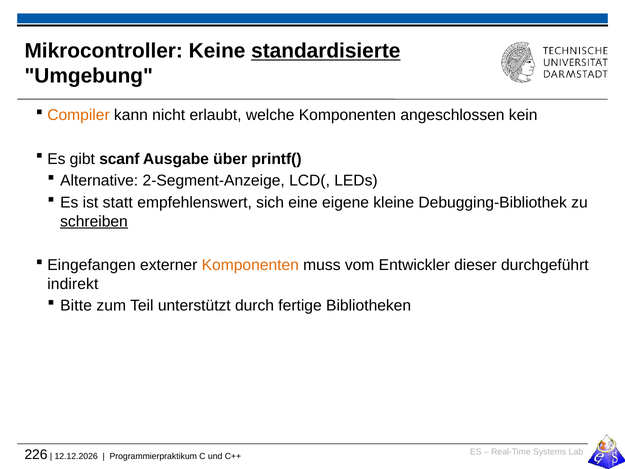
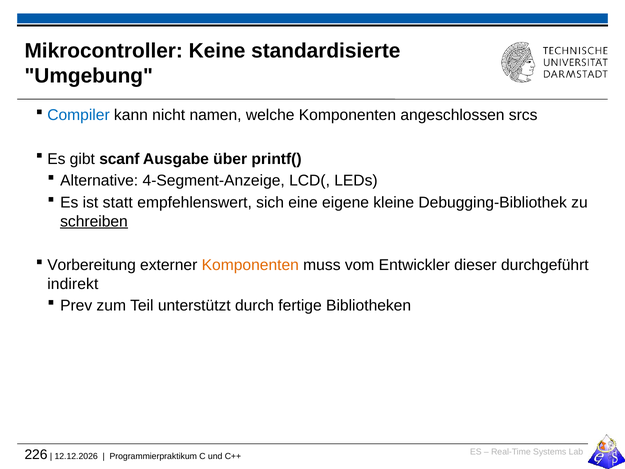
standardisierte underline: present -> none (326, 51)
Compiler colour: orange -> blue (78, 115)
erlaubt: erlaubt -> namen (216, 115)
kein: kein -> srcs (523, 115)
2-Segment-Anzeige: 2-Segment-Anzeige -> 4-Segment-Anzeige (214, 181)
Eingefangen: Eingefangen -> Vorbereitung (92, 265)
Bitte: Bitte -> Prev (76, 306)
